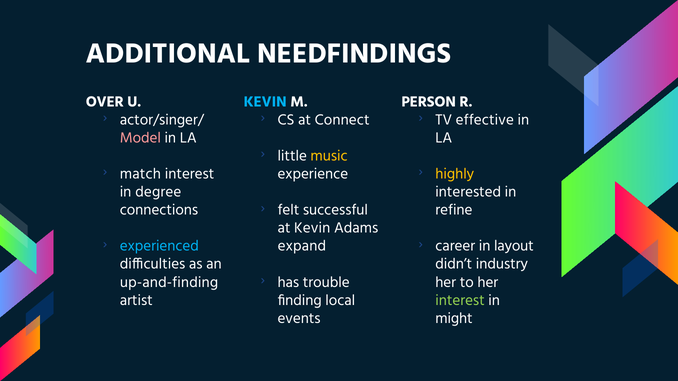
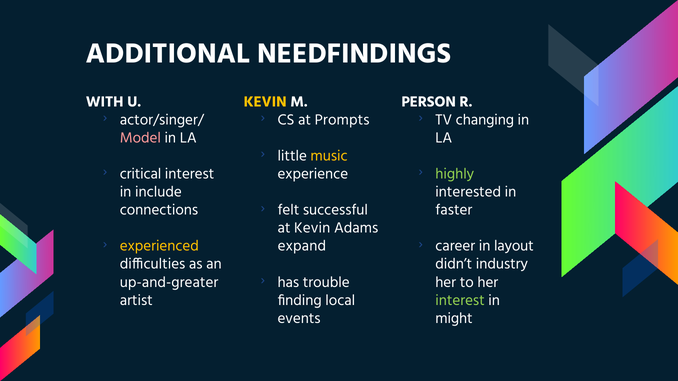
OVER: OVER -> WITH (105, 102)
KEVIN colour: light blue -> yellow (265, 102)
Connect: Connect -> Prompts (342, 120)
effective: effective -> changing (485, 120)
match: match -> critical (141, 174)
highly colour: yellow -> light green (455, 174)
degree: degree -> include (158, 192)
refine: refine -> faster (454, 210)
experienced colour: light blue -> yellow (159, 246)
up-and-finding: up-and-finding -> up-and-greater (169, 282)
